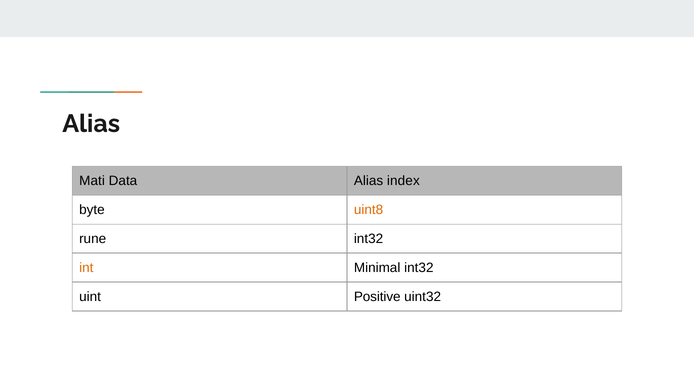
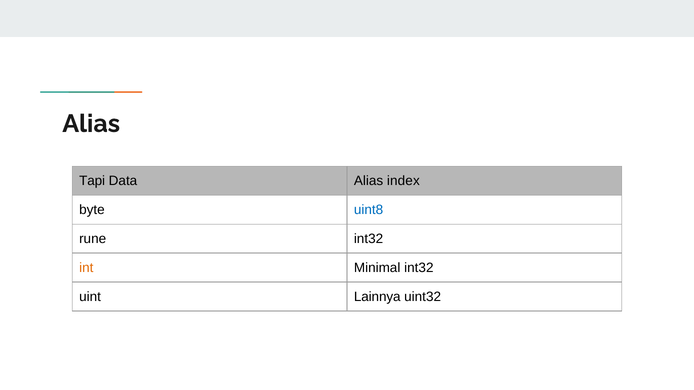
Mati: Mati -> Tapi (92, 181)
uint8 colour: orange -> blue (369, 210)
Positive: Positive -> Lainnya (377, 297)
